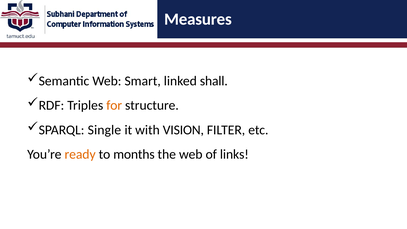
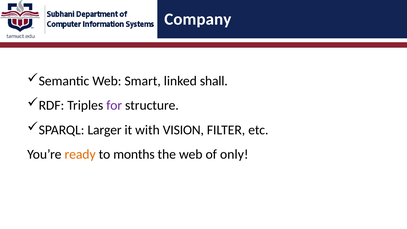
Measures: Measures -> Company (198, 19)
for colour: orange -> purple (114, 105)
Single: Single -> Larger (105, 130)
links: links -> only (234, 154)
